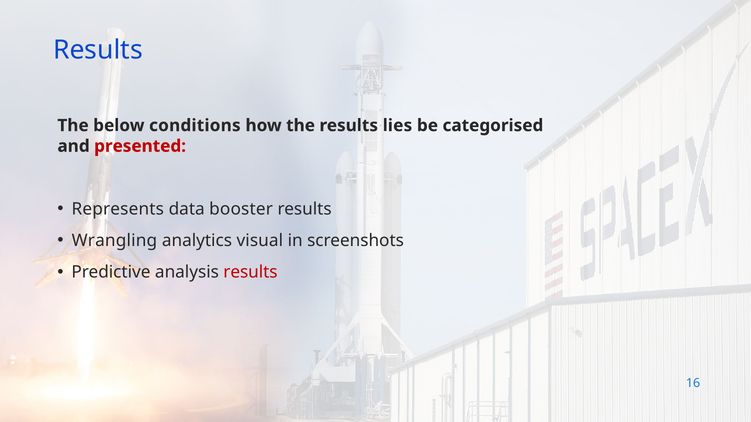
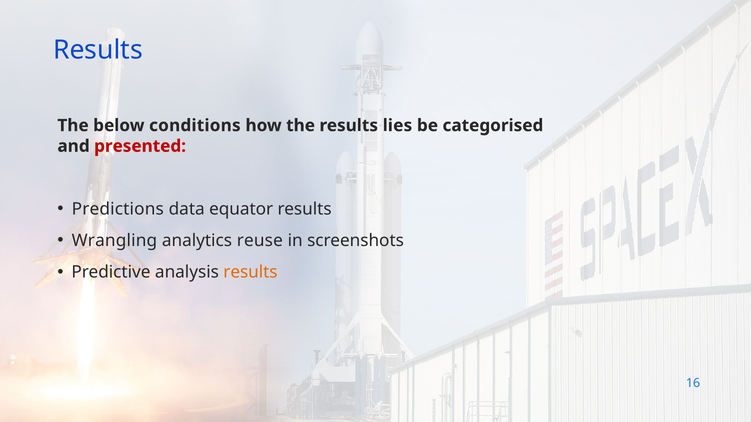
Represents: Represents -> Predictions (118, 209)
booster: booster -> equator (241, 209)
visual: visual -> reuse (260, 241)
results colour: red -> orange (250, 273)
